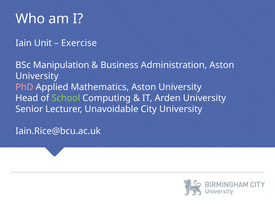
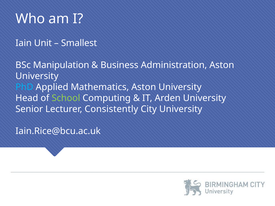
Exercise: Exercise -> Smallest (79, 43)
PhD colour: pink -> light blue (24, 87)
Unavoidable: Unavoidable -> Consistently (111, 109)
